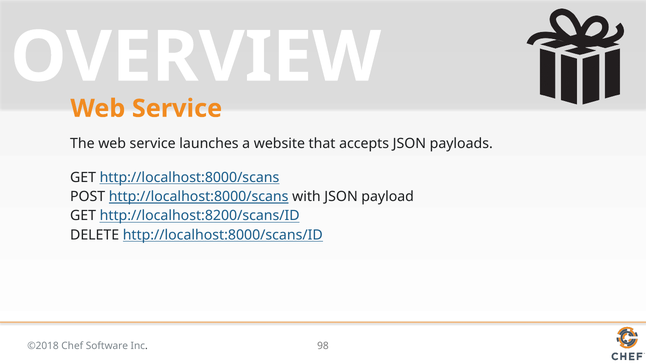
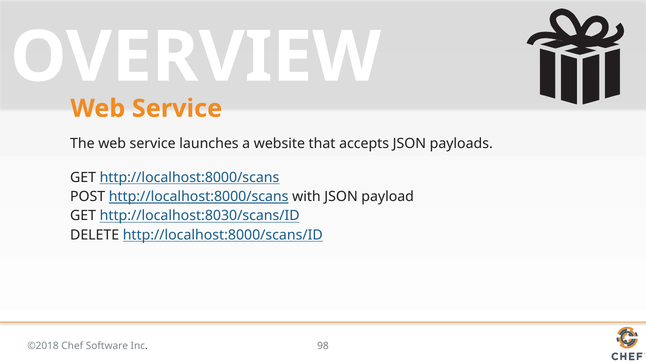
http://localhost:8200/scans/ID: http://localhost:8200/scans/ID -> http://localhost:8030/scans/ID (200, 216)
